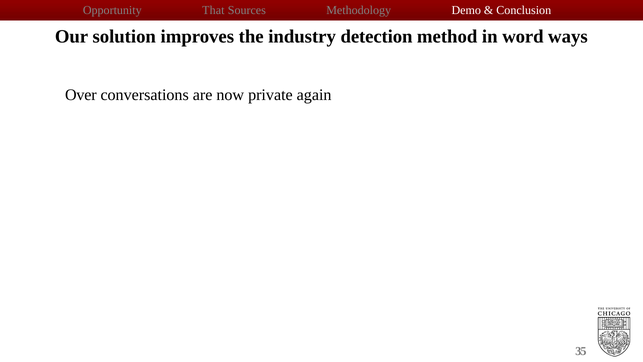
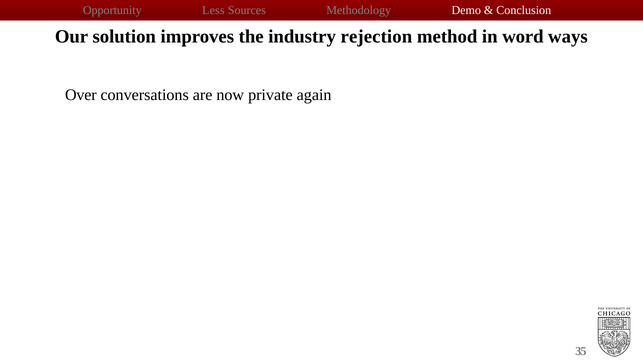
That: That -> Less (213, 10)
detection: detection -> rejection (376, 36)
